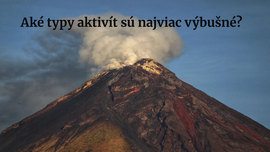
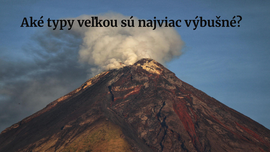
aktivít: aktivít -> veľkou (98, 23)
